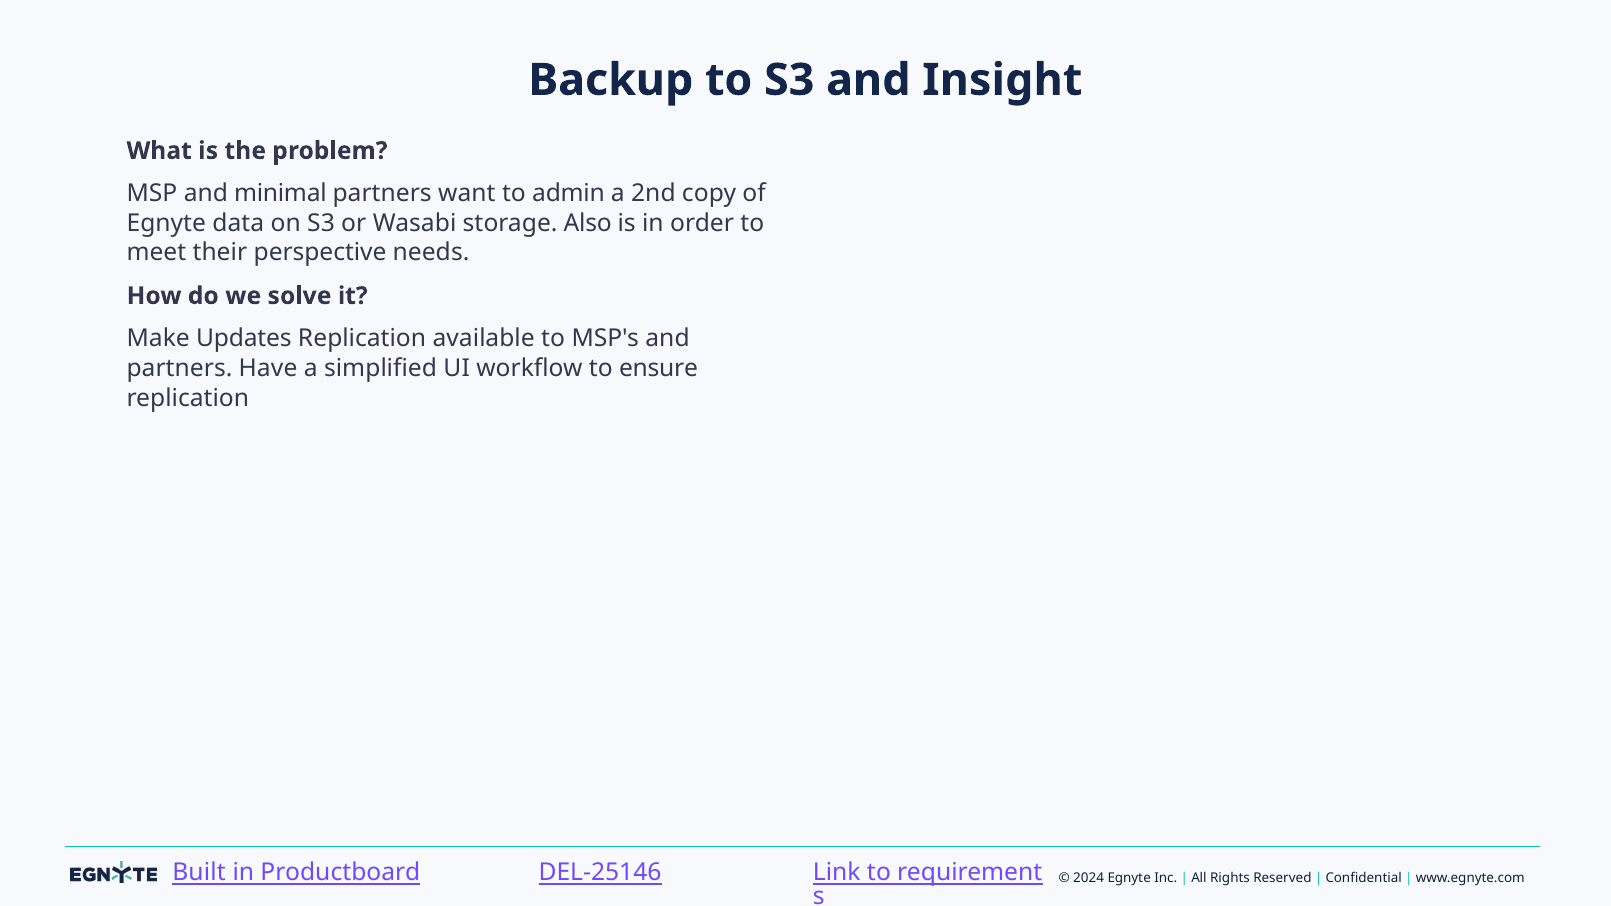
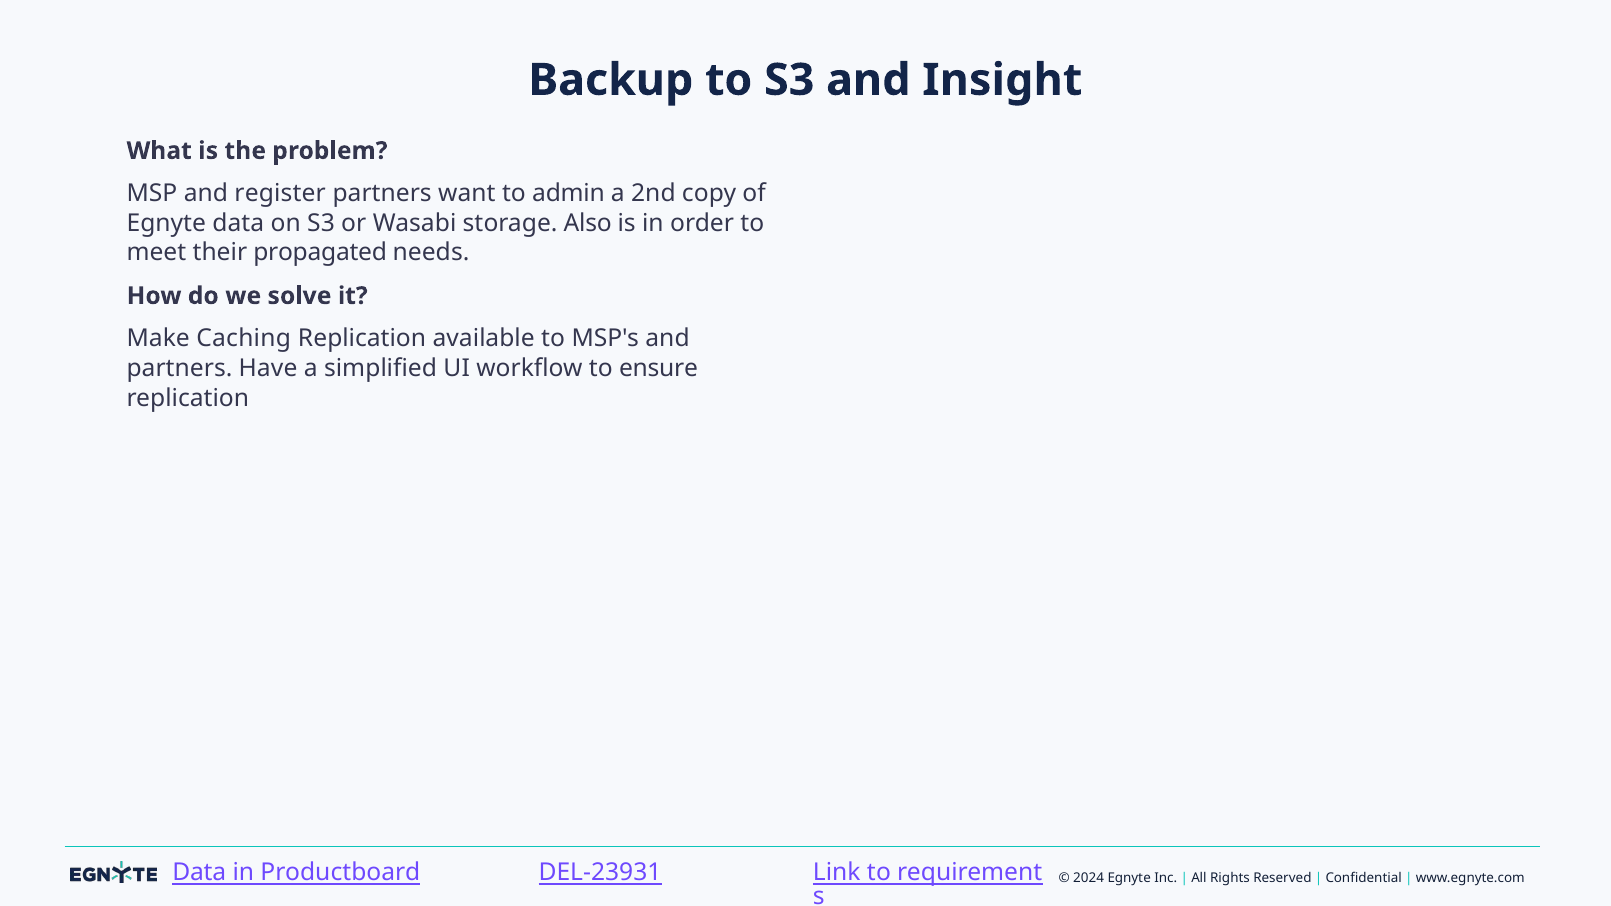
minimal: minimal -> register (280, 194)
perspective: perspective -> propagated (320, 253)
Updates: Updates -> Caching (244, 339)
Built: Built -> Data (199, 873)
DEL-25146: DEL-25146 -> DEL-23931 (600, 873)
